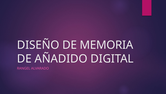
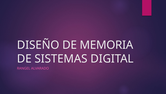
AÑADIDO: AÑADIDO -> SISTEMAS (61, 58)
